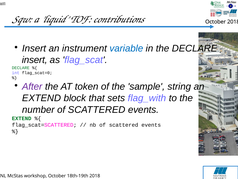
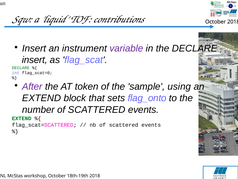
variable colour: blue -> purple (126, 48)
string: string -> using (179, 86)
flag_with: flag_with -> flag_onto (147, 98)
